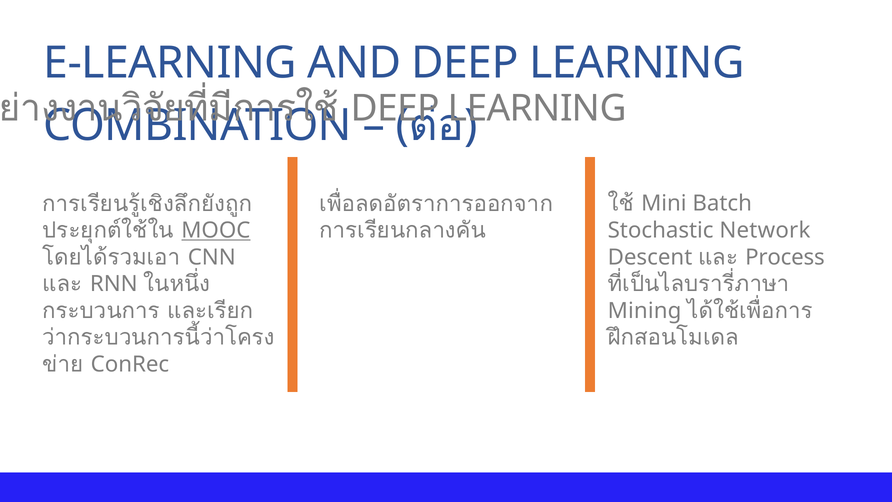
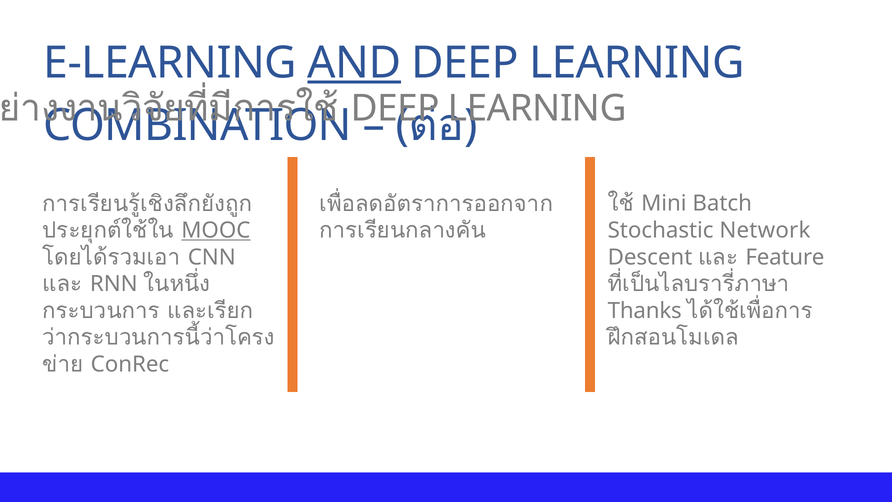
AND underline: none -> present (354, 63)
Process: Process -> Feature (785, 257)
Mining: Mining -> Thanks (645, 311)
